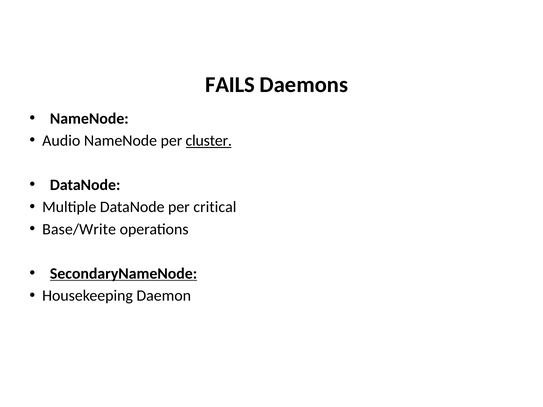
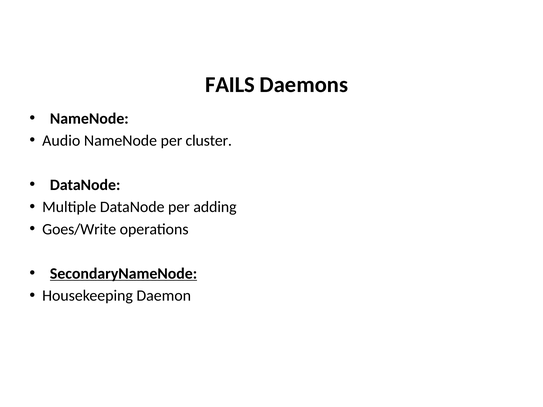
cluster underline: present -> none (209, 141)
critical: critical -> adding (215, 207)
Base/Write: Base/Write -> Goes/Write (79, 229)
